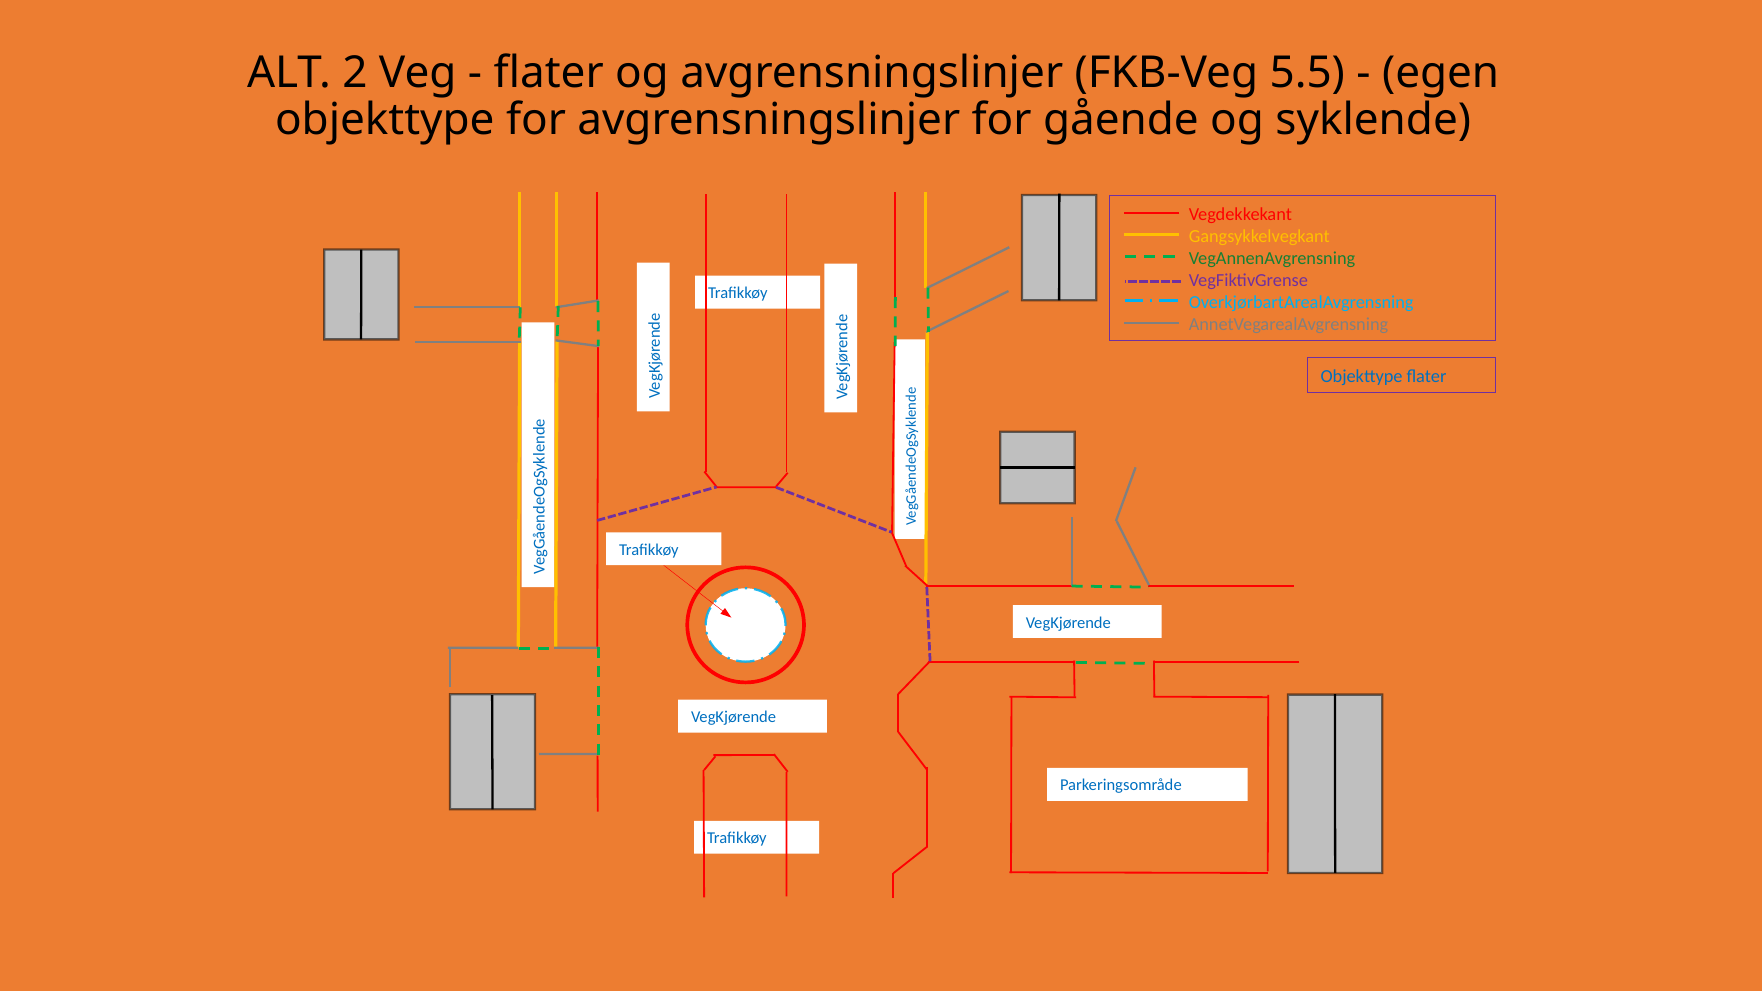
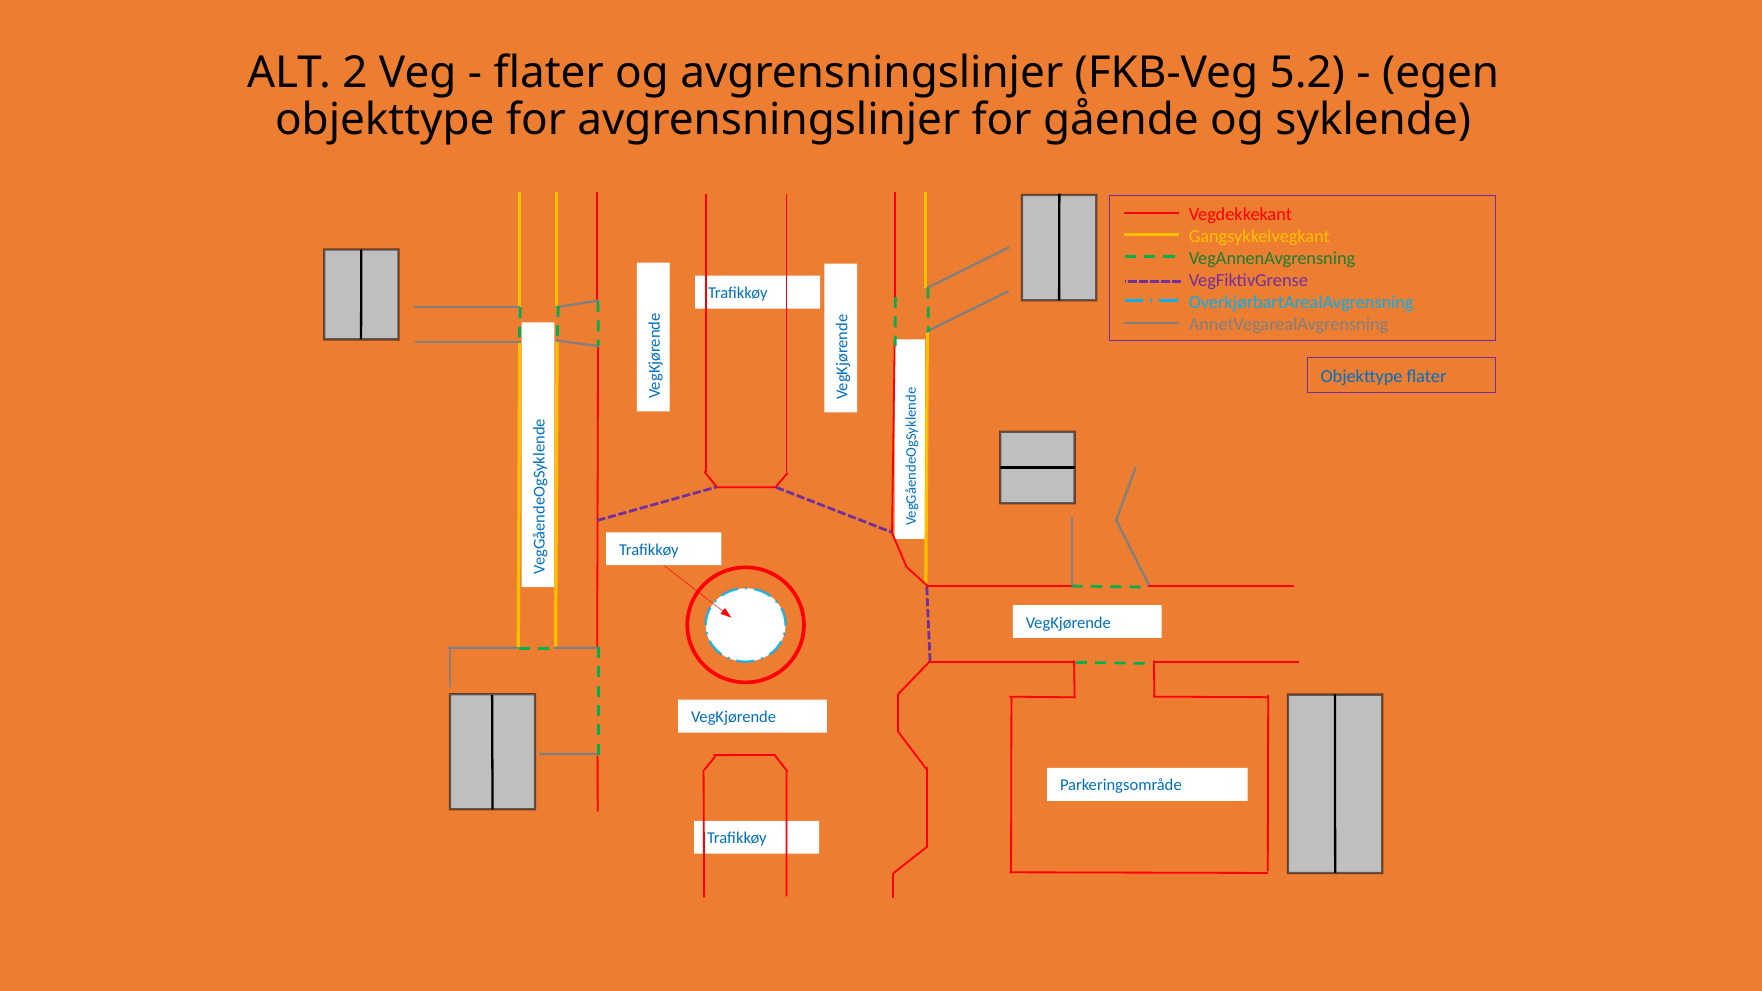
5.5: 5.5 -> 5.2 (1307, 73)
